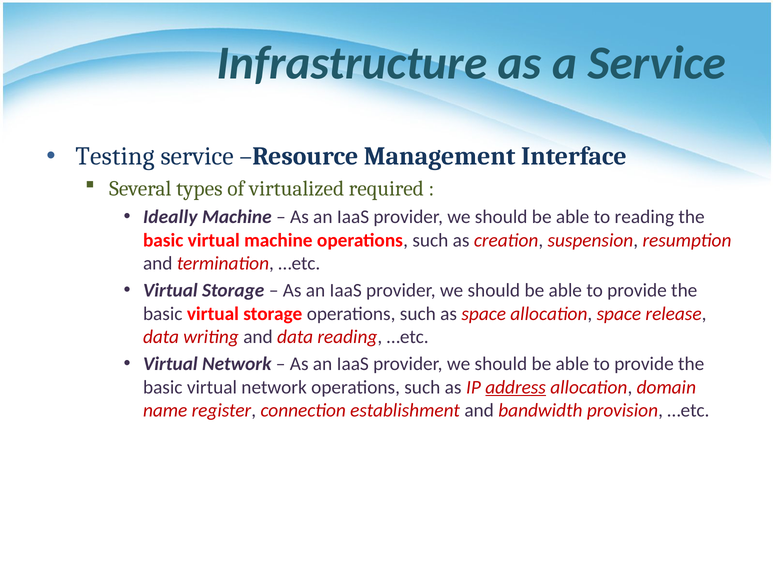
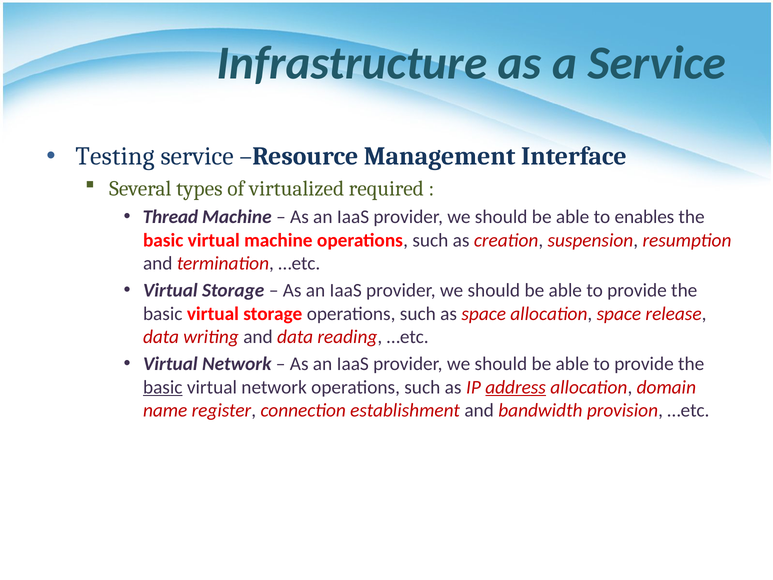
Ideally: Ideally -> Thread (170, 217)
to reading: reading -> enables (644, 217)
basic underline: none -> present (163, 387)
